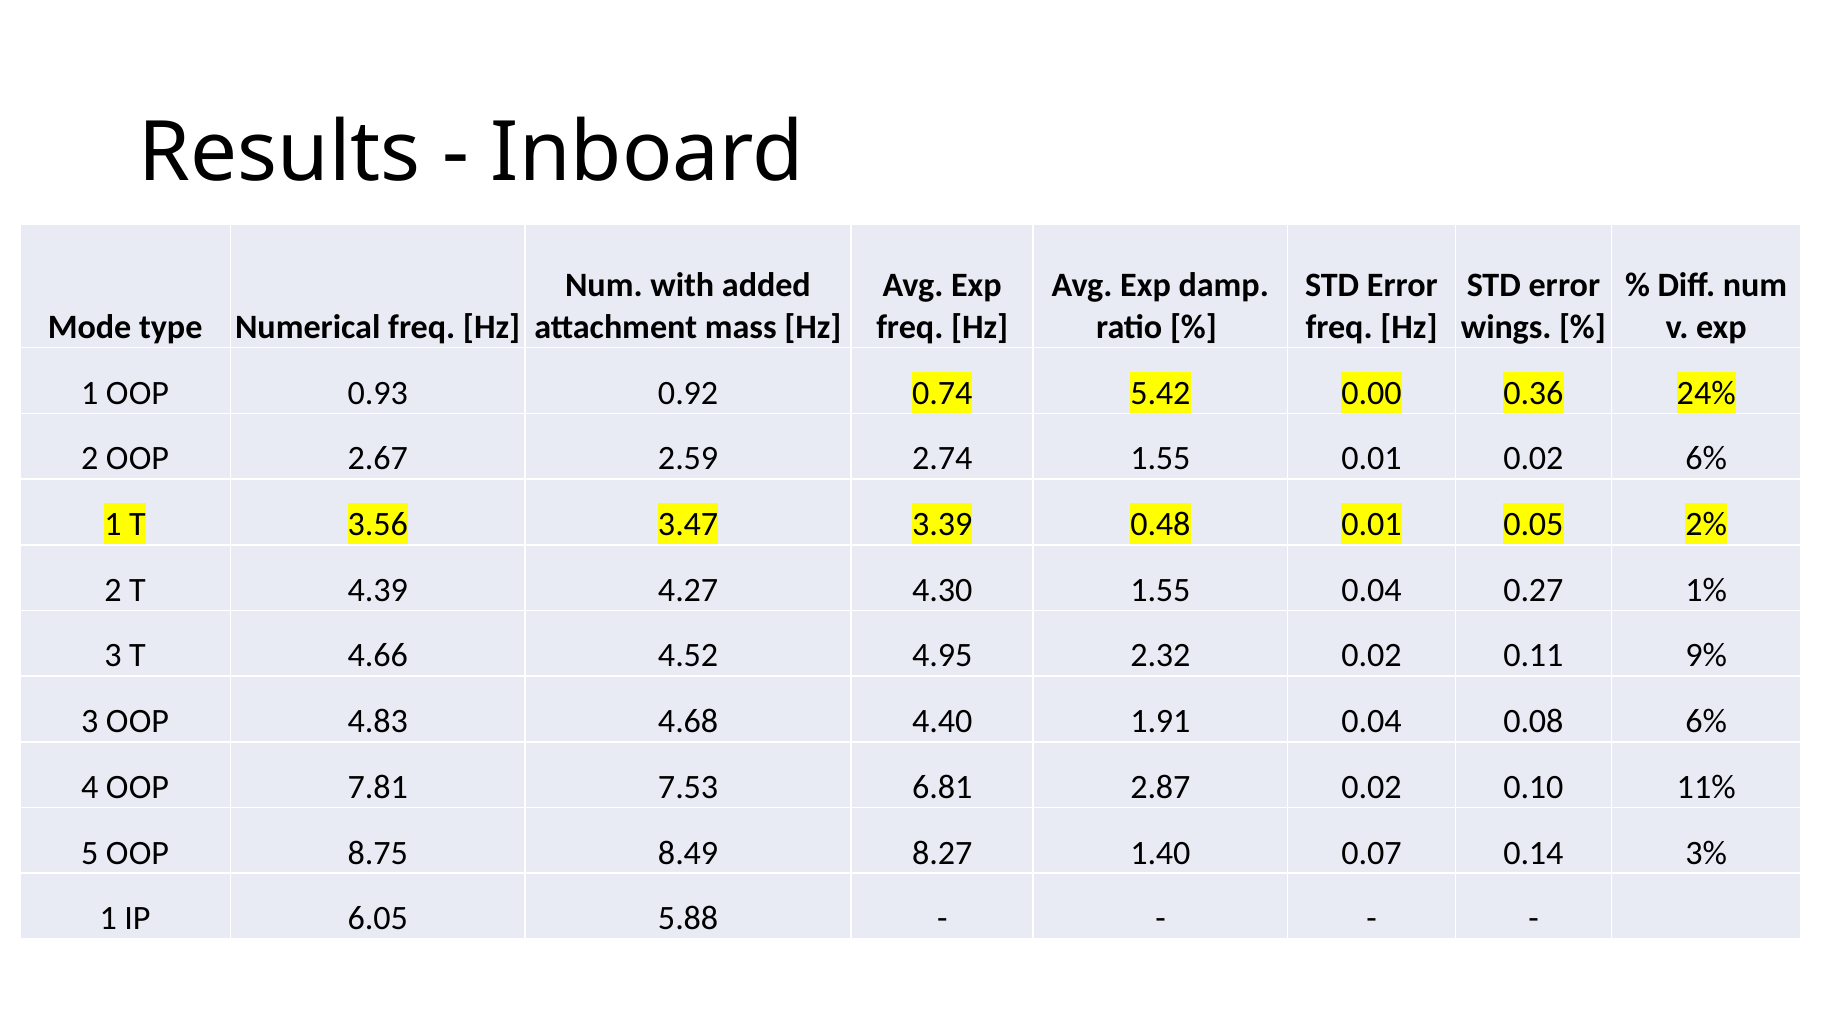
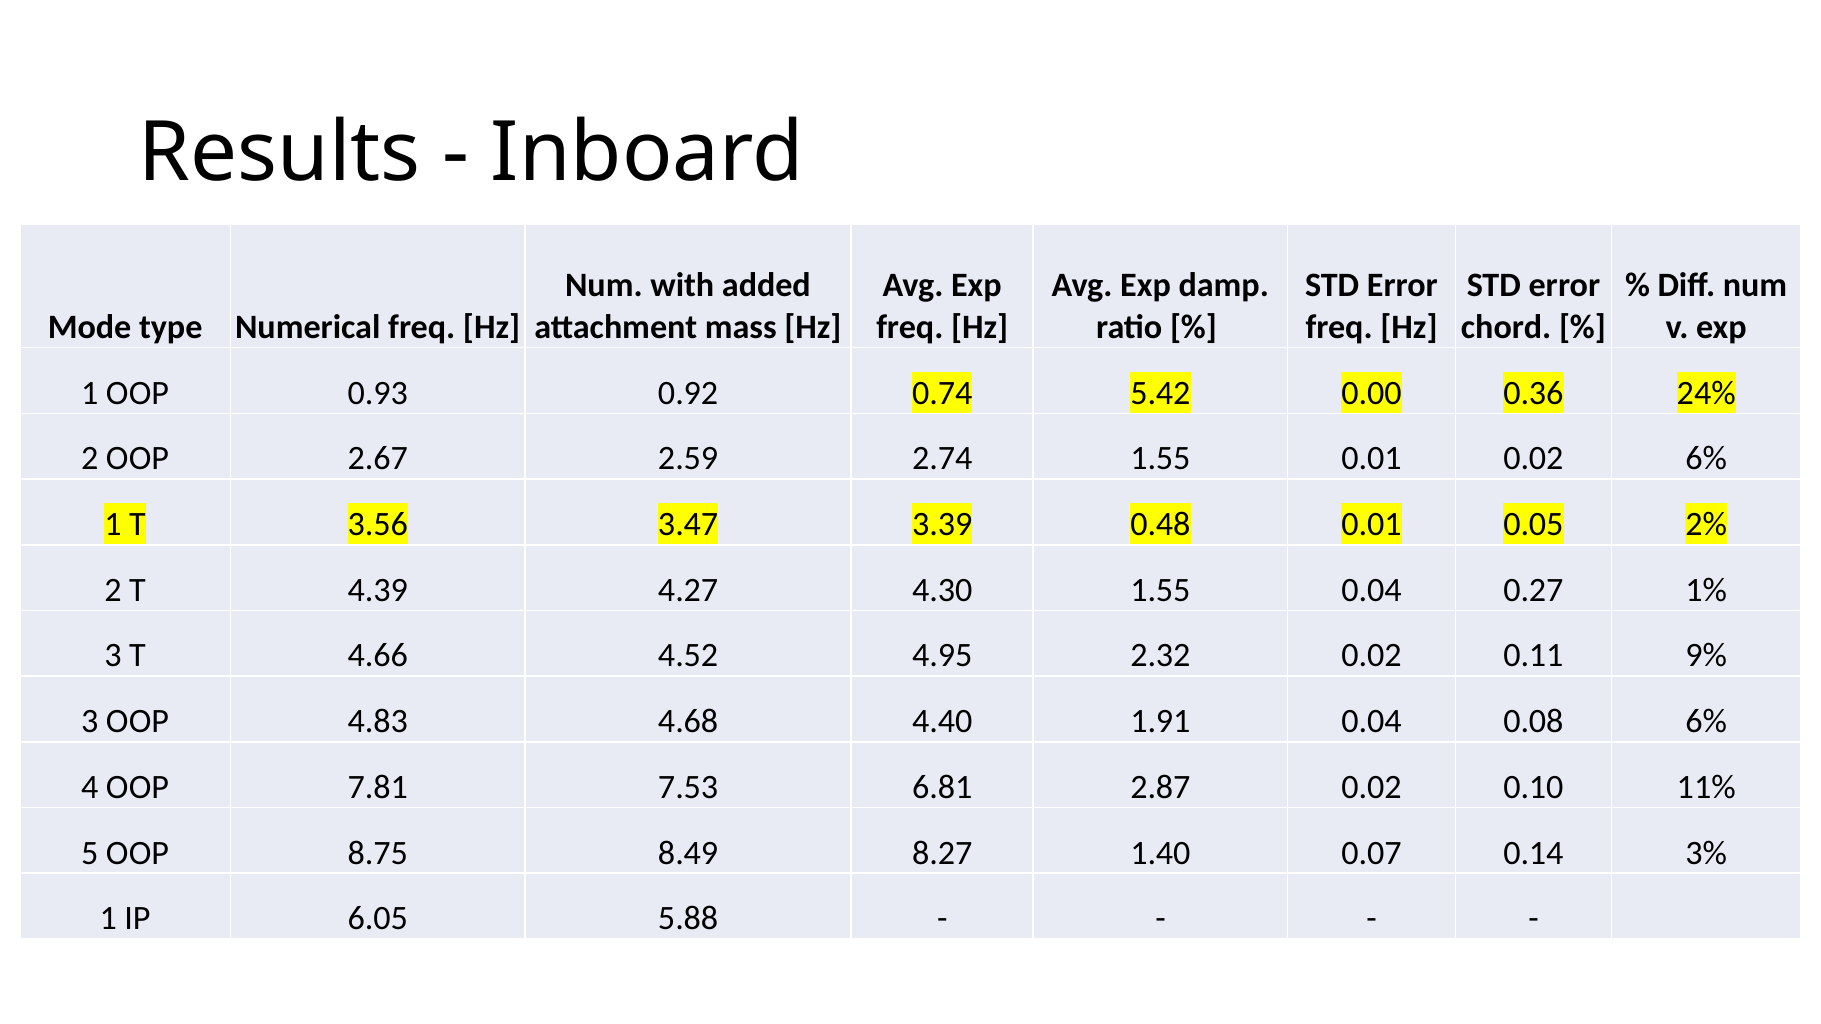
wings: wings -> chord (1506, 327)
